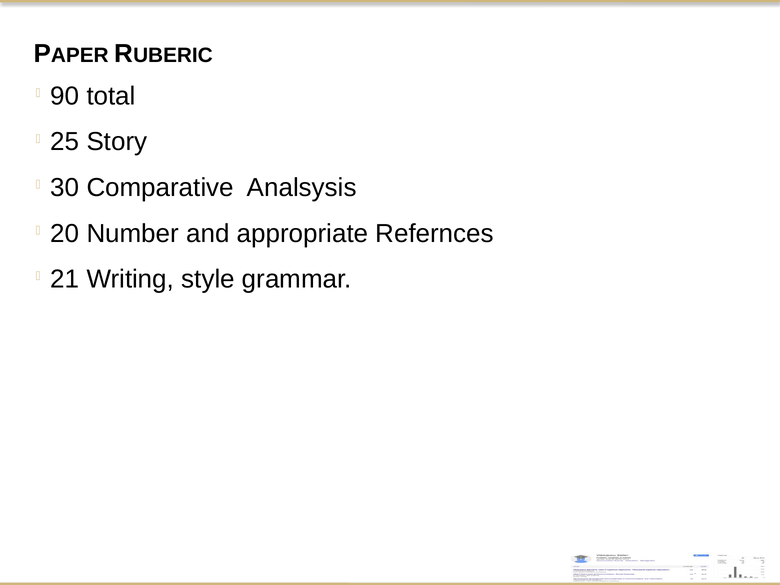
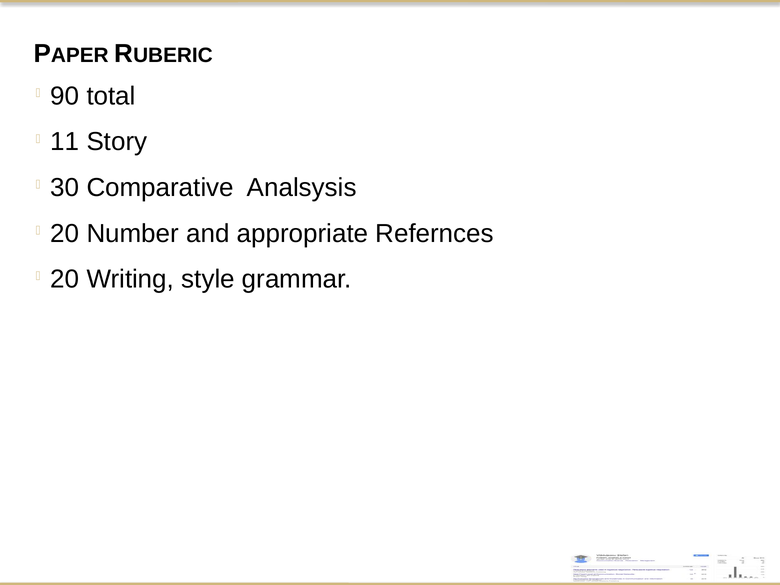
25: 25 -> 11 (65, 142)
21: 21 -> 20 (65, 279)
